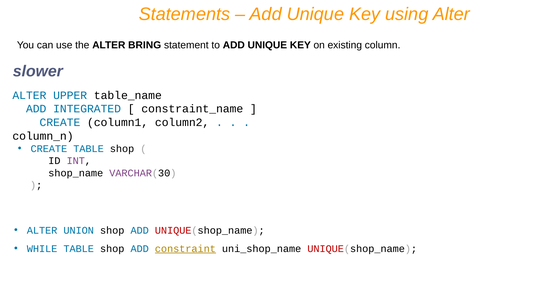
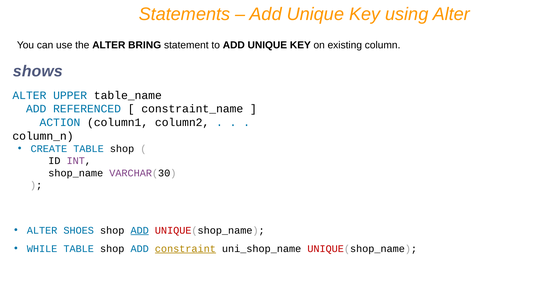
slower: slower -> shows (38, 71)
INTEGRATED: INTEGRATED -> REFERENCED (87, 109)
CREATE: CREATE -> ACTION (60, 122)
UNION: UNION -> SHOES (79, 230)
ADD underline: none -> present (140, 230)
